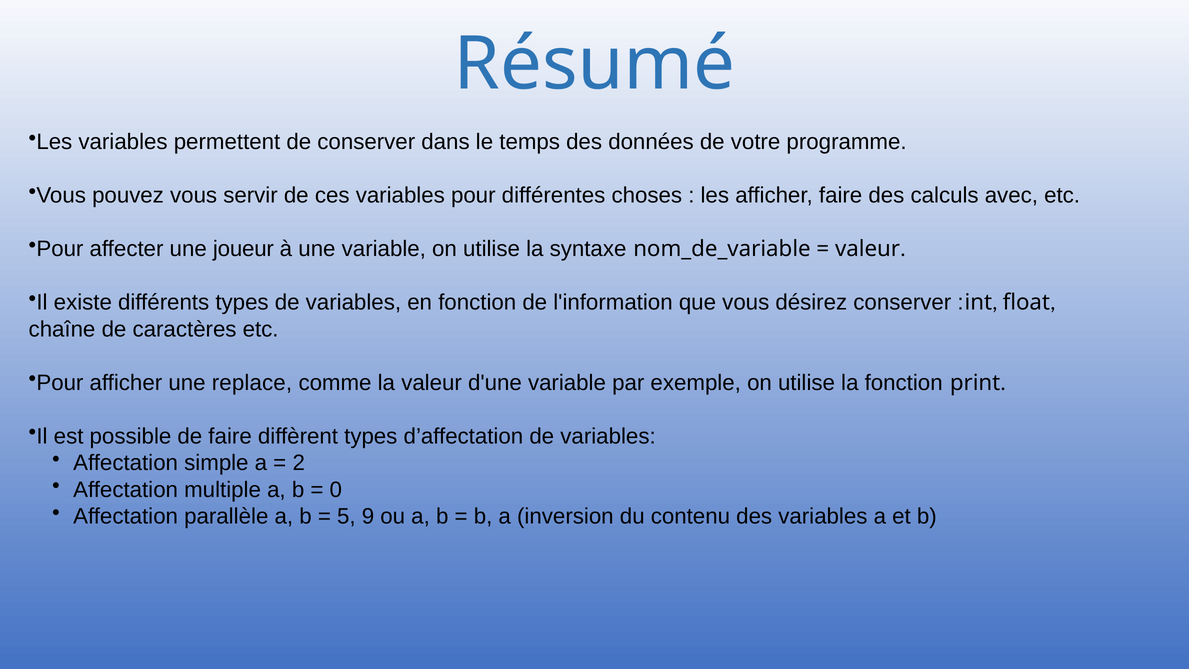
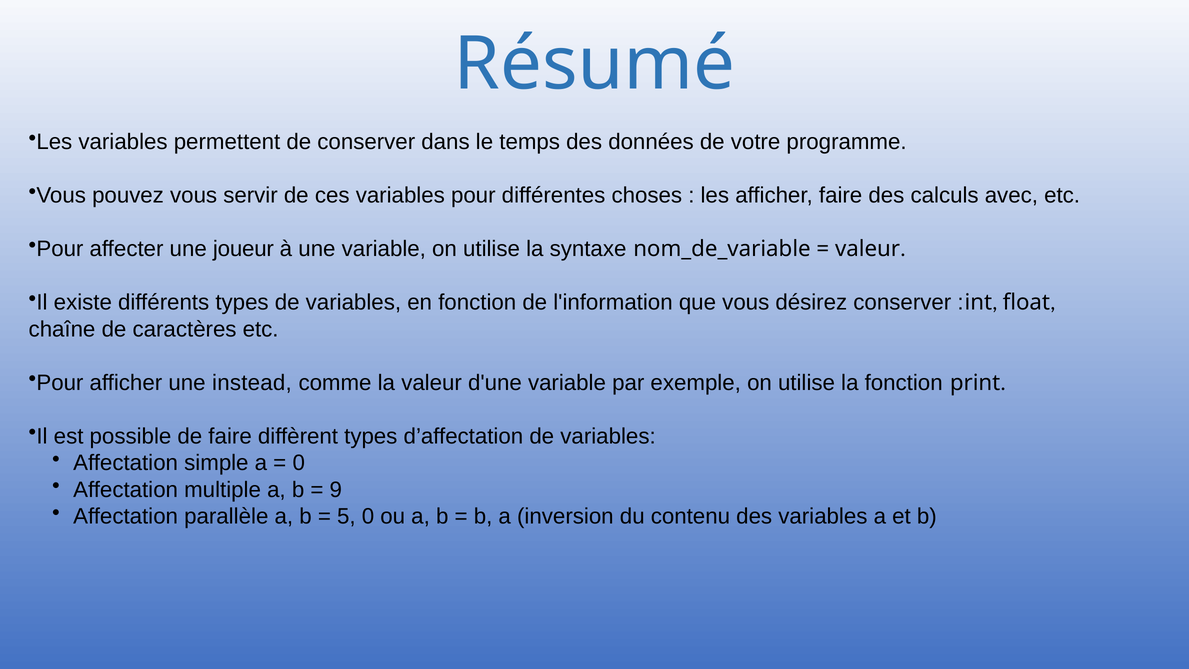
replace: replace -> instead (252, 383)
2: 2 -> 0 (299, 463)
0: 0 -> 9 (336, 490)
5 9: 9 -> 0 (368, 516)
